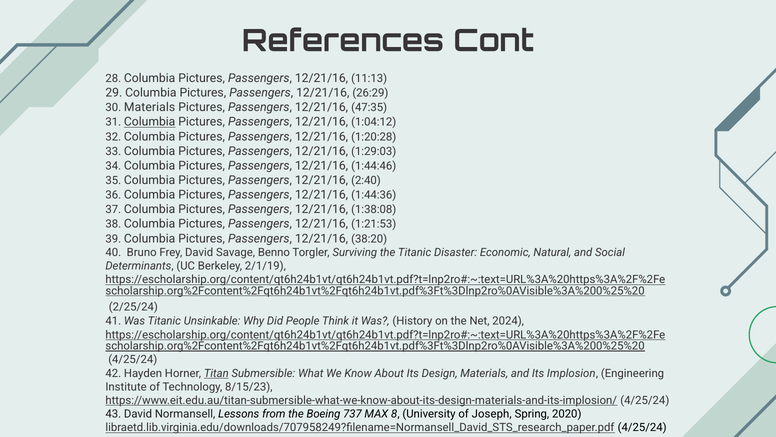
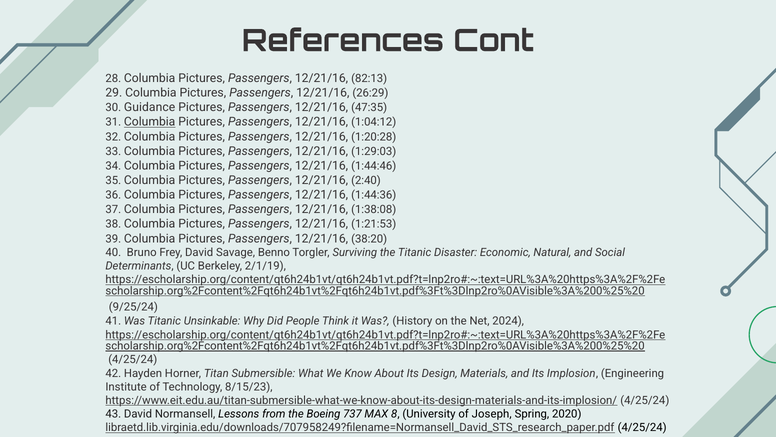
11:13: 11:13 -> 82:13 (369, 78)
30 Materials: Materials -> Guidance (150, 107)
2/25/24: 2/25/24 -> 9/25/24 (133, 307)
Titan underline: present -> none (216, 373)
